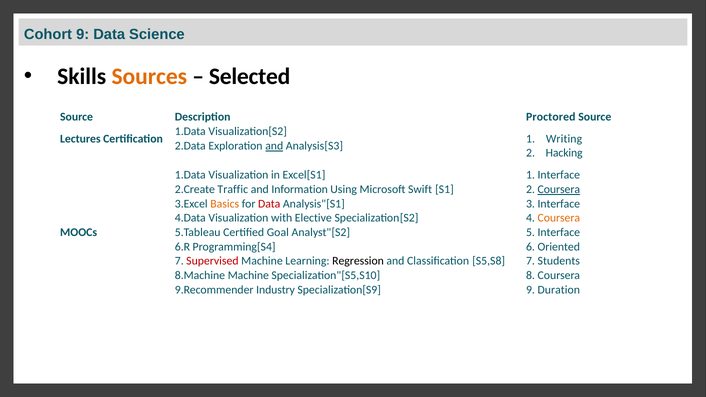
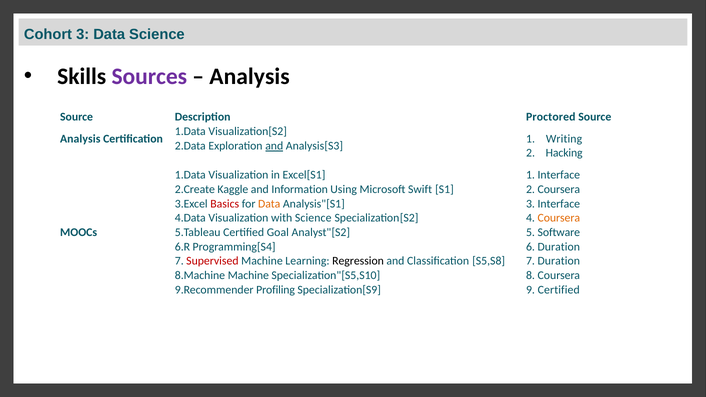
Cohort 9: 9 -> 3 (83, 35)
Sources colour: orange -> purple (149, 77)
Selected: Selected -> Analysis (249, 77)
Lectures: Lectures -> Analysis (80, 139)
Traffic: Traffic -> Kaggle (233, 189)
Coursera underline: present -> none (559, 189)
Basics colour: orange -> red (225, 204)
Data colour: red -> orange (269, 204)
with Elective: Elective -> Science (313, 218)
5 Interface: Interface -> Software (559, 232)
6 Oriented: Oriented -> Duration (559, 247)
7 Students: Students -> Duration (559, 261)
Industry: Industry -> Profiling (276, 290)
9 Duration: Duration -> Certified (559, 290)
